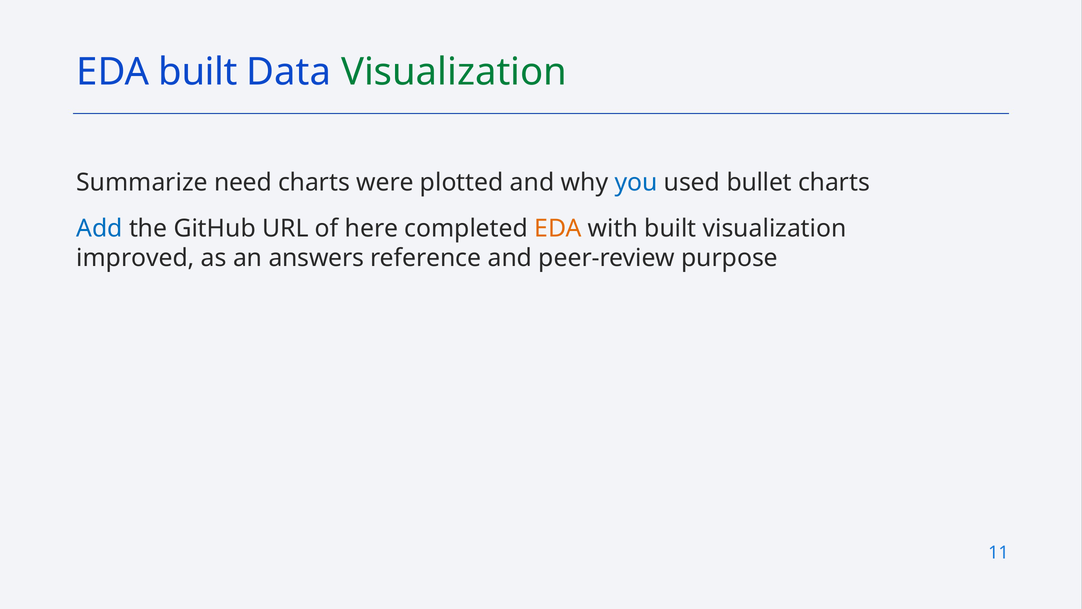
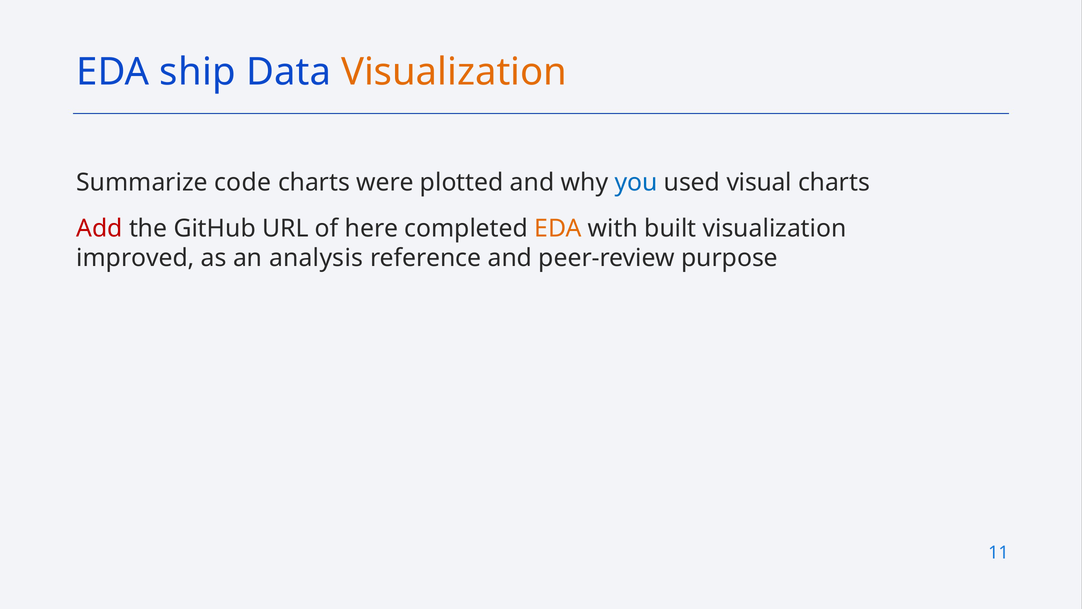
EDA built: built -> ship (198, 72)
Visualization colour: green -> orange (454, 72)
need: need -> code (243, 183)
bullet: bullet -> visual (759, 183)
Add colour: blue -> red (100, 228)
answers: answers -> analysis (316, 258)
